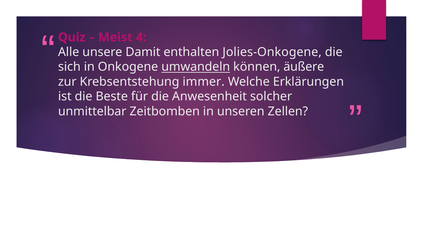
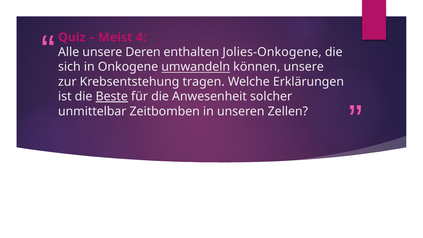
Damit: Damit -> Deren (143, 52)
können äußere: äußere -> unsere (304, 67)
immer: immer -> tragen (204, 82)
Beste underline: none -> present (112, 97)
